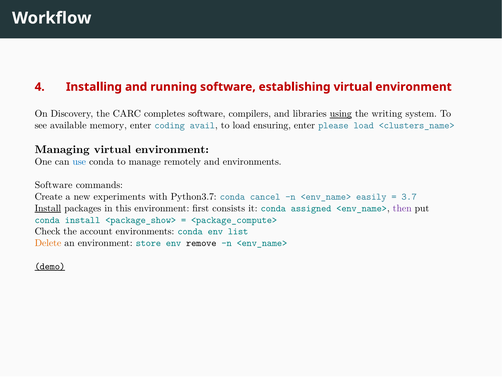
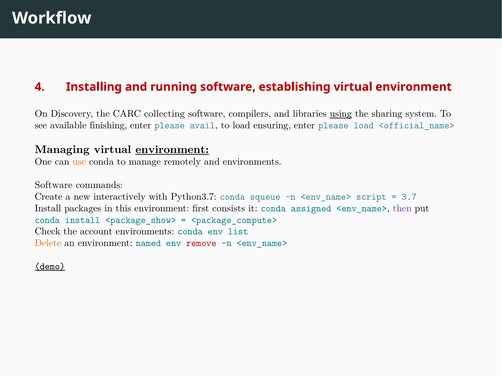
completes: completes -> collecting (164, 114)
writing: writing -> sharing (387, 114)
memory: memory -> finishing (108, 125)
coding: coding -> please (170, 125)
<clusters_name>: <clusters_name> -> <official_name> (417, 125)
environment underline: none -> present (172, 149)
use colour: blue -> orange (79, 162)
experiments: experiments -> interactively (120, 197)
cancel: cancel -> squeue (265, 197)
easily: easily -> script (371, 197)
Install underline: present -> none (48, 208)
store: store -> named (148, 243)
remove colour: black -> red (201, 243)
